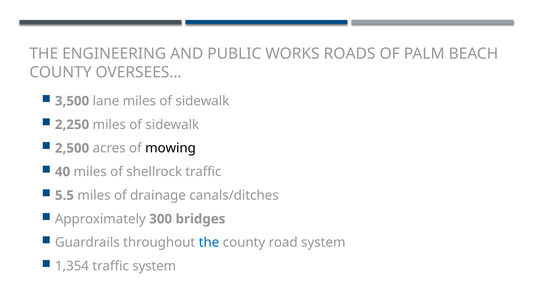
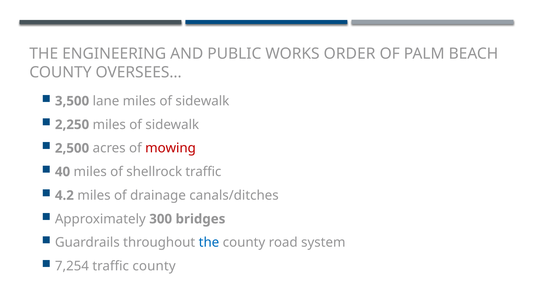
ROADS: ROADS -> ORDER (350, 54)
mowing colour: black -> red (171, 148)
5.5: 5.5 -> 4.2 (64, 195)
1,354: 1,354 -> 7,254 (72, 266)
traffic system: system -> county (154, 266)
